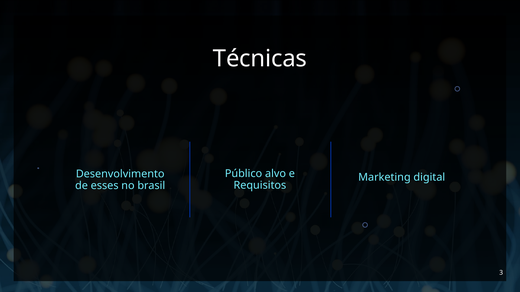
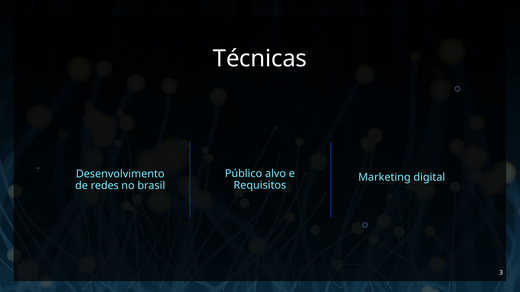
esses: esses -> redes (105, 186)
